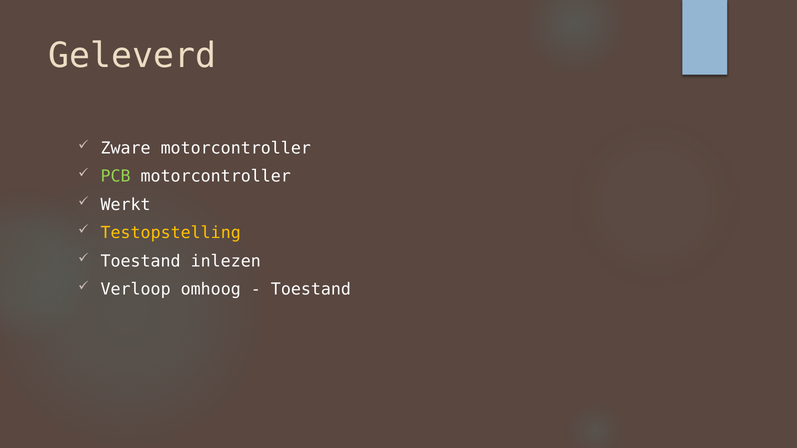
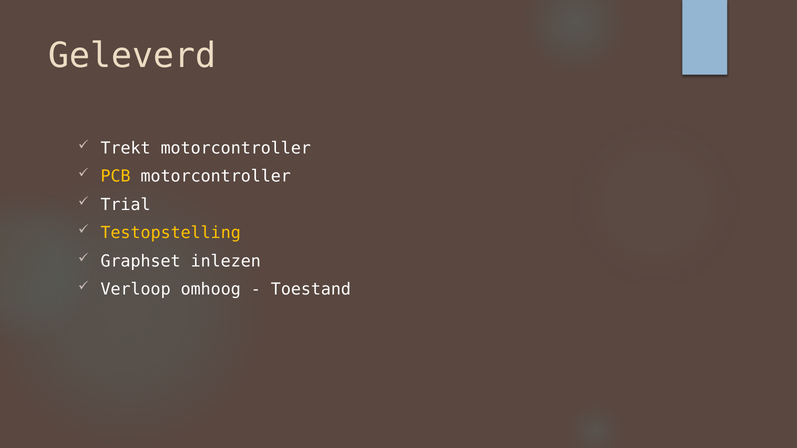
Zware: Zware -> Trekt (126, 148)
PCB colour: light green -> yellow (116, 177)
Werkt: Werkt -> Trial (126, 205)
Toestand: Toestand -> Graphset (141, 261)
